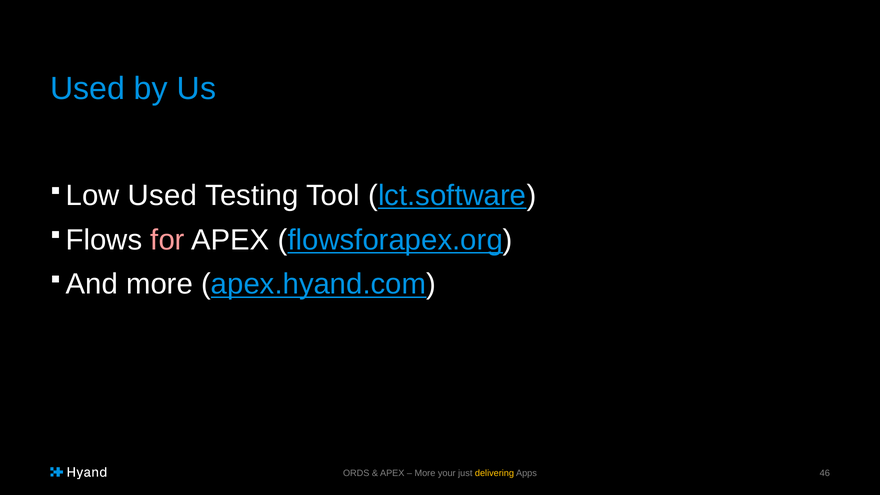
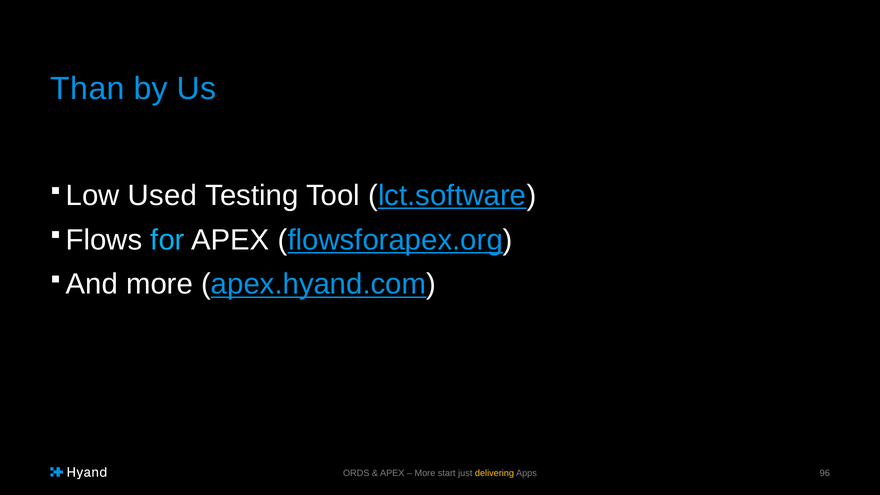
Used: Used -> Than (87, 88)
for colour: pink -> light blue (168, 240)
your: your -> start (447, 473)
46: 46 -> 96 (825, 473)
